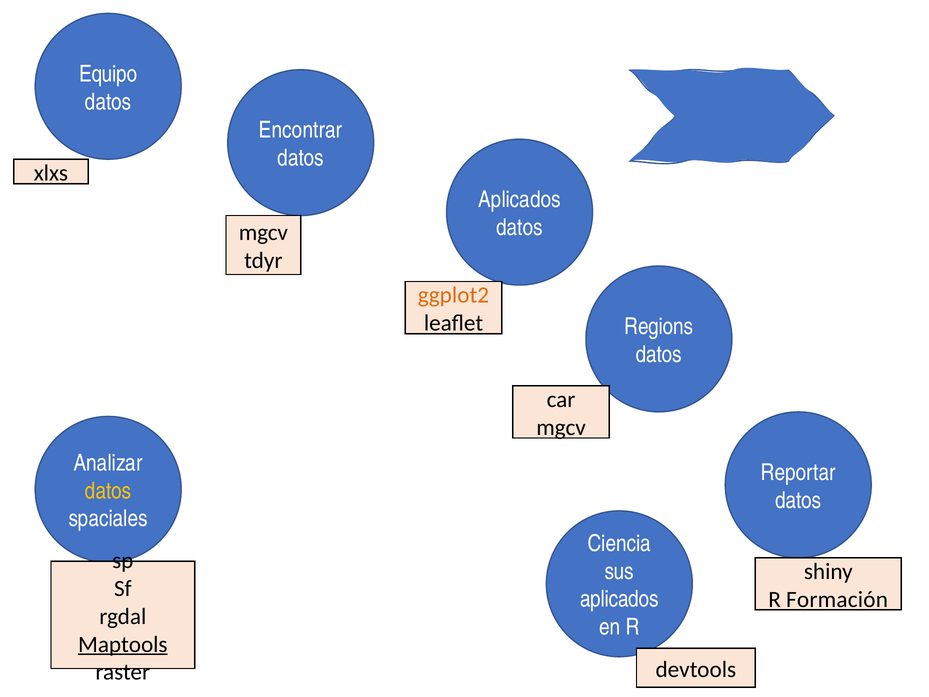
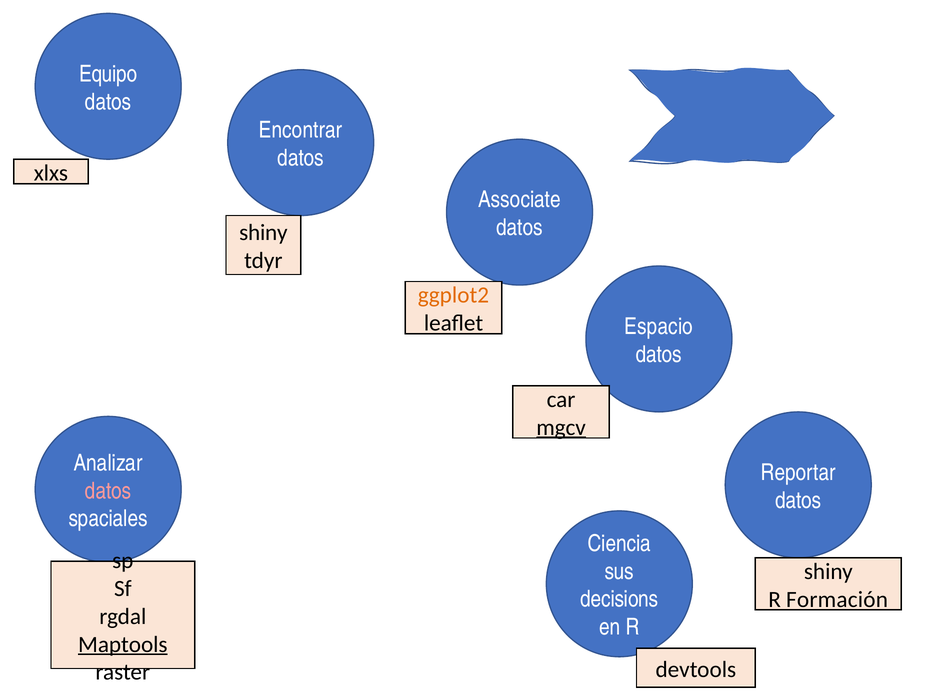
Aplicados: Aplicados -> Associate (520, 200)
mgcv: mgcv -> shiny (263, 233)
Regions: Regions -> Espacio (659, 326)
mgcv underline: none -> present (561, 427)
datos colour: yellow -> pink (108, 491)
aplicados: aplicados -> decisions (619, 599)
